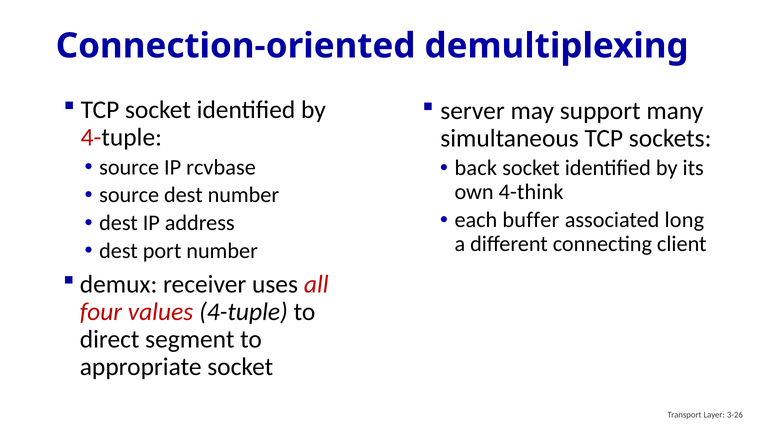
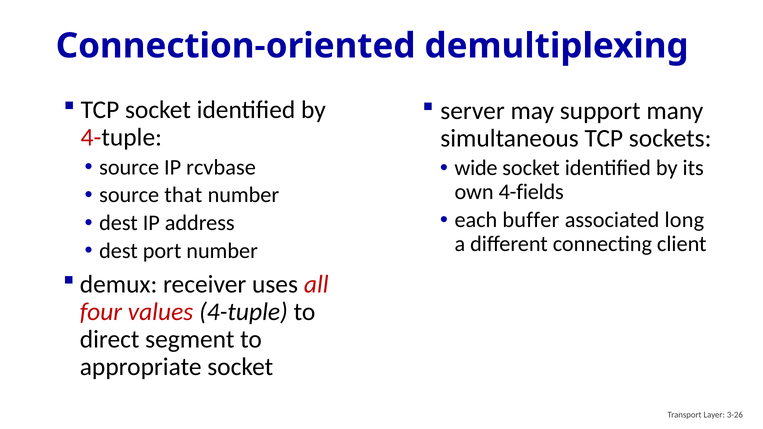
back: back -> wide (476, 168)
4-think: 4-think -> 4-fields (531, 192)
source dest: dest -> that (183, 195)
